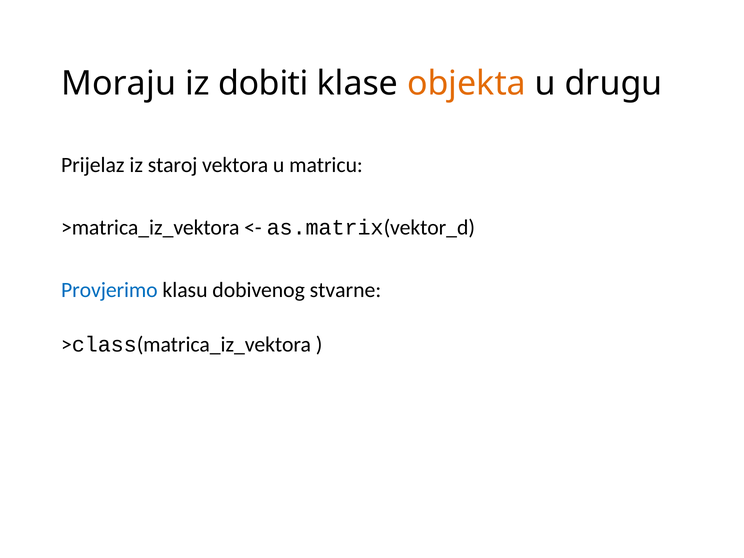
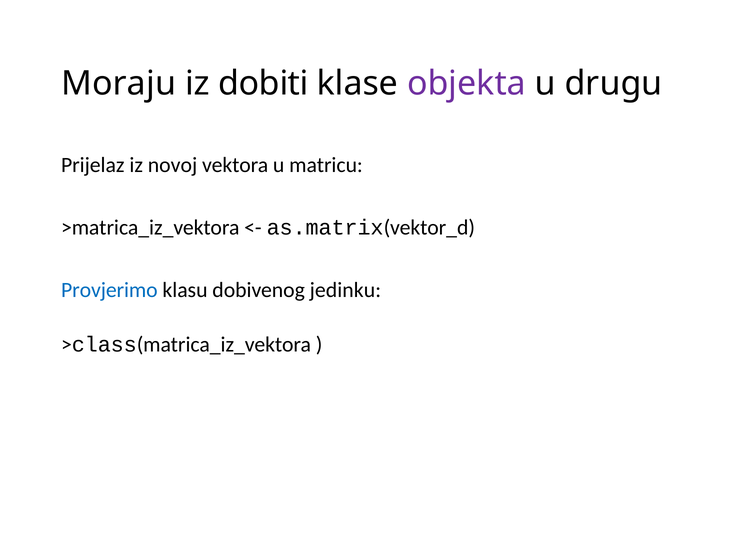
objekta colour: orange -> purple (466, 83)
staroj: staroj -> novoj (173, 165)
stvarne: stvarne -> jedinku (345, 290)
